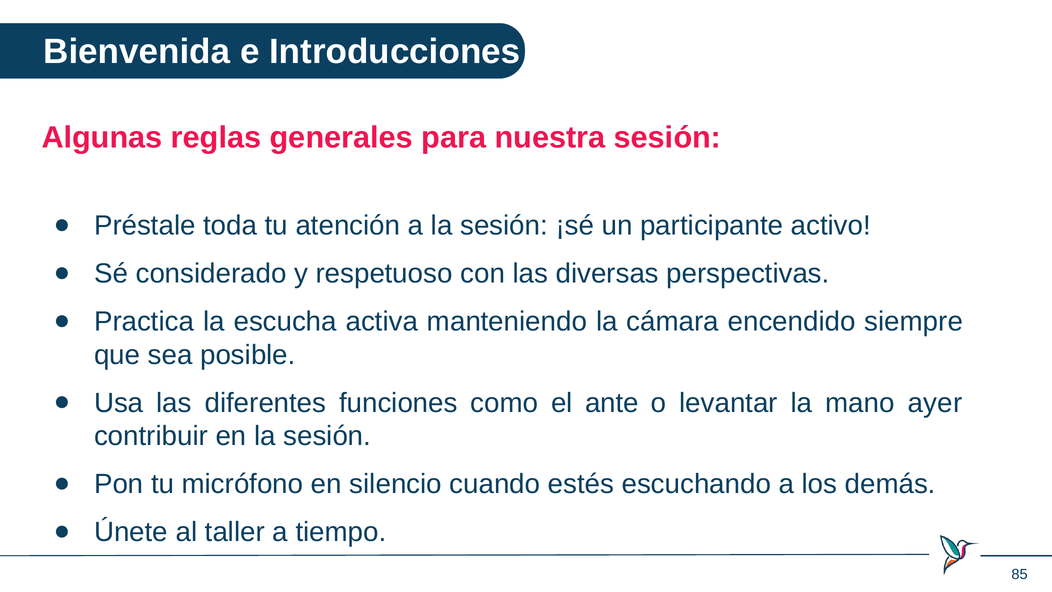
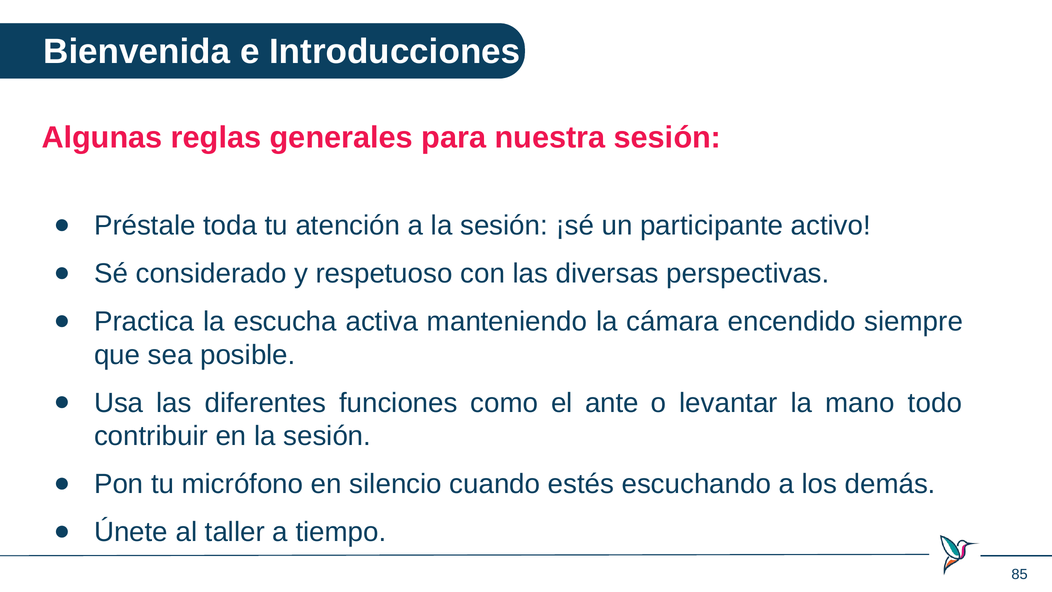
ayer: ayer -> todo (935, 403)
